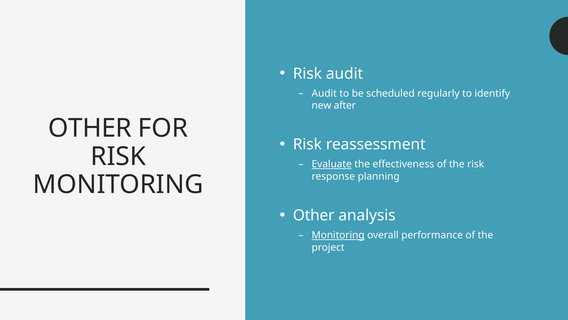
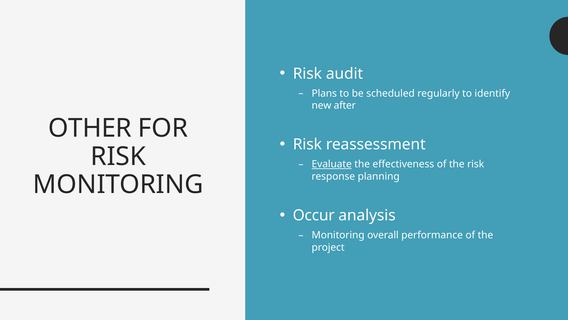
Audit: Audit -> Plans (324, 93)
Other: Other -> Occur (314, 215)
Monitoring underline: present -> none (338, 235)
